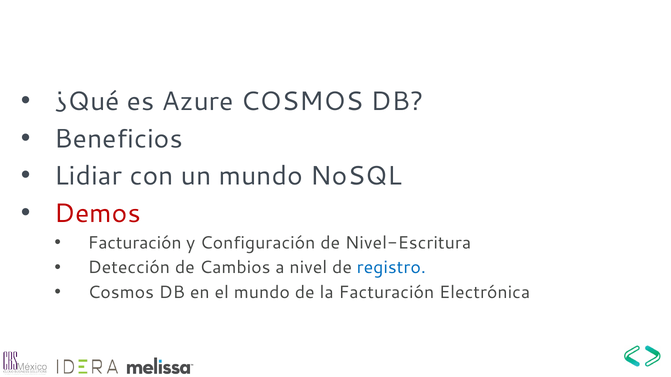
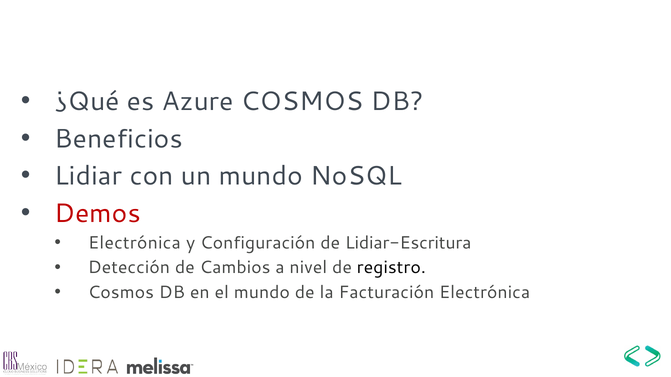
Facturación: Facturación -> Electrónica (134, 243)
Nivel-Escritura: Nivel-Escritura -> Lidiar-Escritura (408, 243)
registro colour: blue -> black (391, 268)
